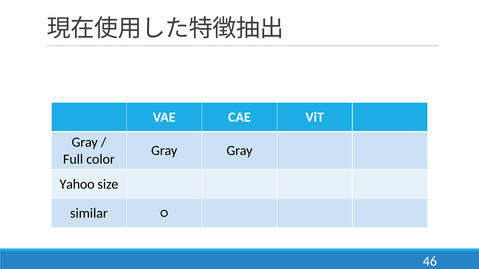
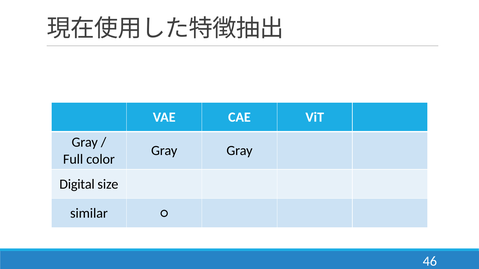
Yahoo: Yahoo -> Digital (77, 184)
